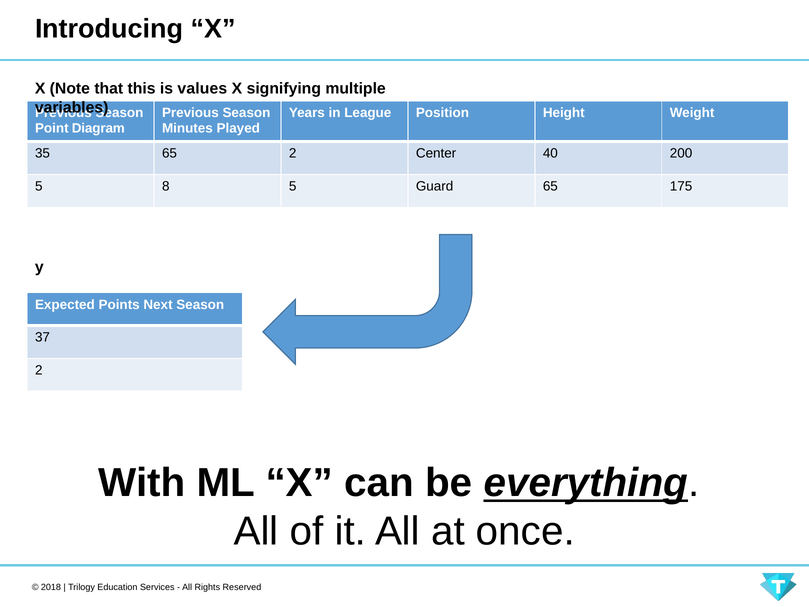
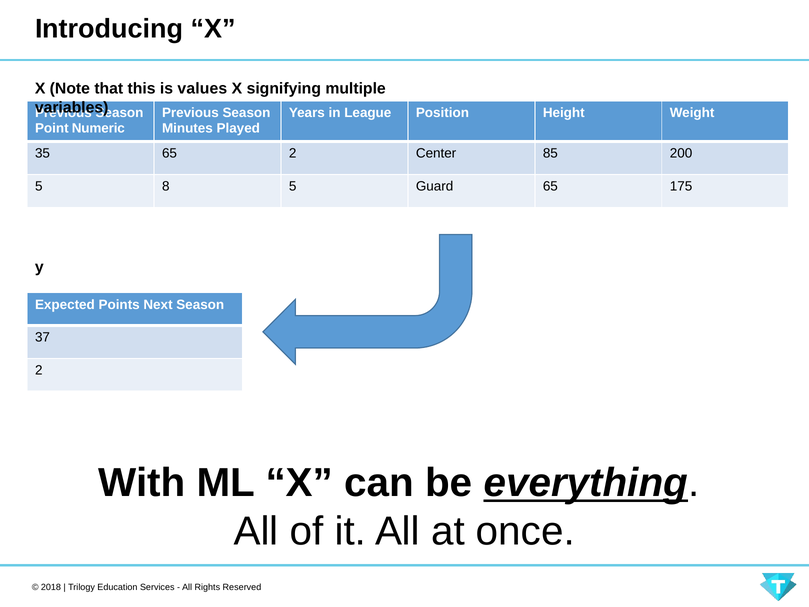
Diagram: Diagram -> Numeric (98, 128)
40: 40 -> 85 (550, 153)
